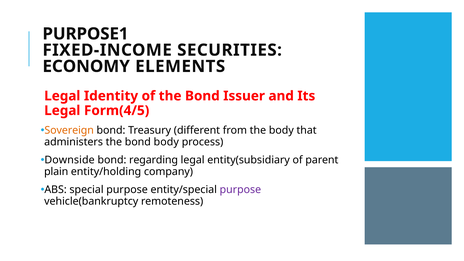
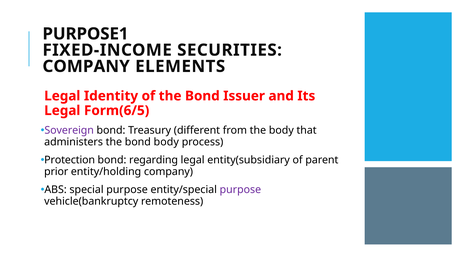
ECONOMY: ECONOMY -> COMPANY (86, 66)
Form(4/5: Form(4/5 -> Form(6/5 (117, 111)
Sovereign colour: orange -> purple (69, 130)
Downside: Downside -> Protection (70, 160)
plain: plain -> prior (56, 172)
